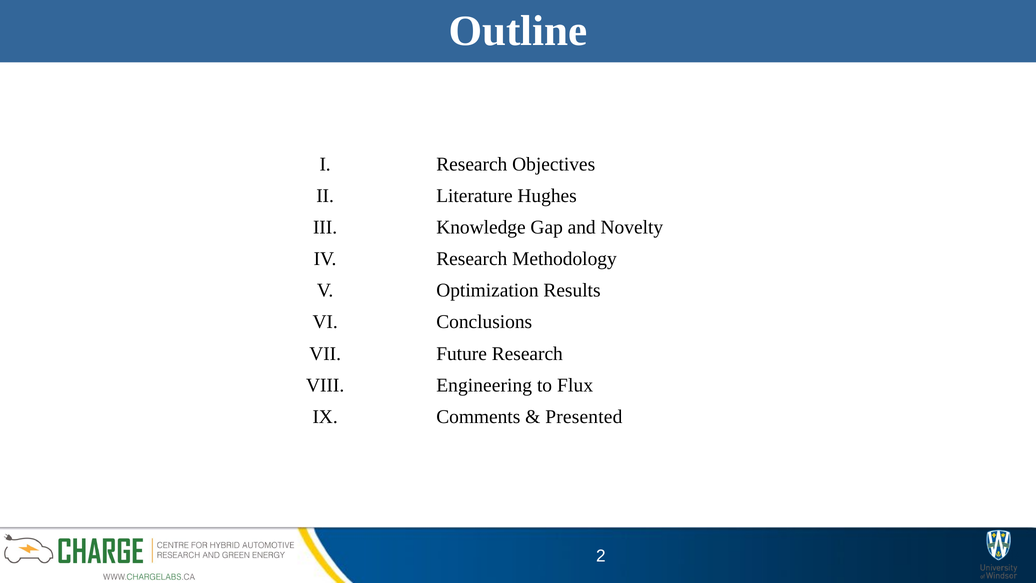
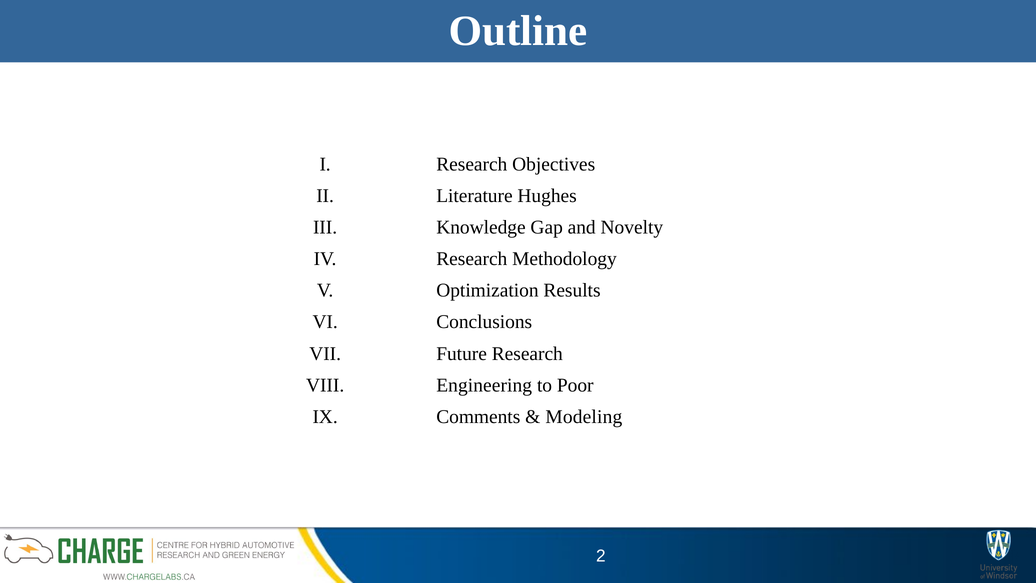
Flux: Flux -> Poor (575, 385)
Presented: Presented -> Modeling (584, 416)
